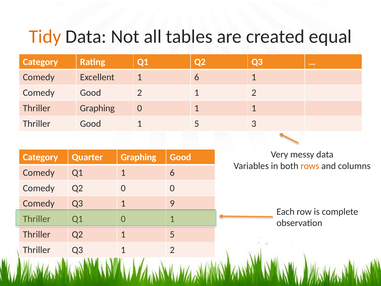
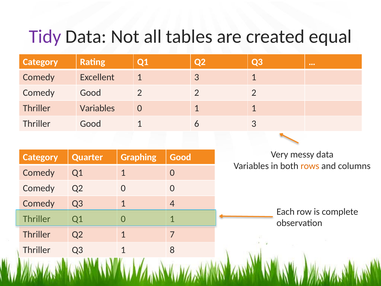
Tidy colour: orange -> purple (45, 37)
Excellent 1 6: 6 -> 3 (197, 77)
Good 2 1: 1 -> 2 (197, 93)
Thriller Graphing: Graphing -> Variables (97, 108)
Good 1 5: 5 -> 6 (197, 124)
Q1 1 6: 6 -> 0 (172, 173)
9: 9 -> 4 (172, 203)
Q2 1 5: 5 -> 7 (172, 234)
Q3 1 2: 2 -> 8 (172, 250)
